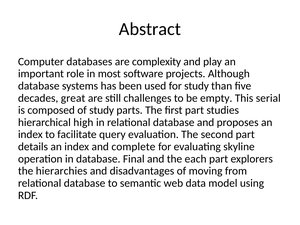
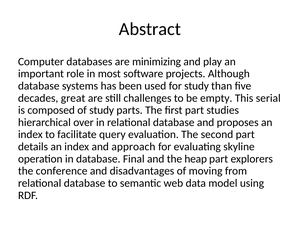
complexity: complexity -> minimizing (157, 62)
high: high -> over (83, 122)
complete: complete -> approach (133, 147)
each: each -> heap (196, 159)
hierarchies: hierarchies -> conference (62, 171)
